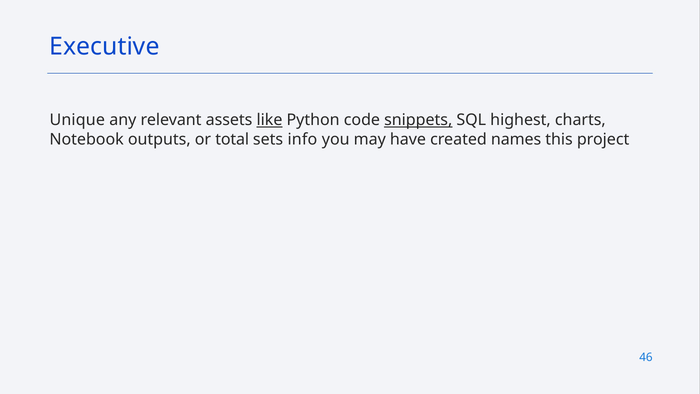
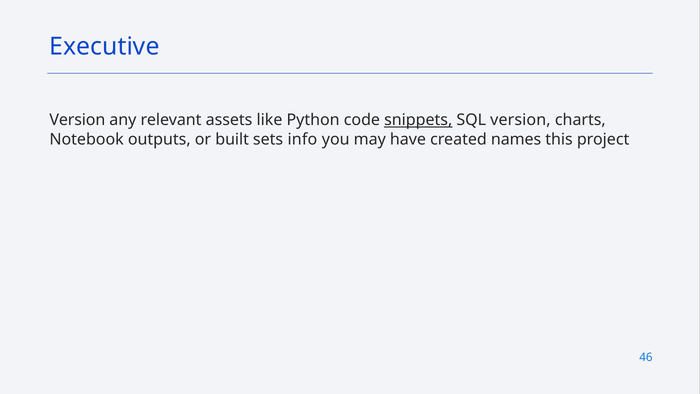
Unique: Unique -> Version (77, 120)
like underline: present -> none (270, 120)
SQL highest: highest -> version (520, 120)
total: total -> built (232, 139)
